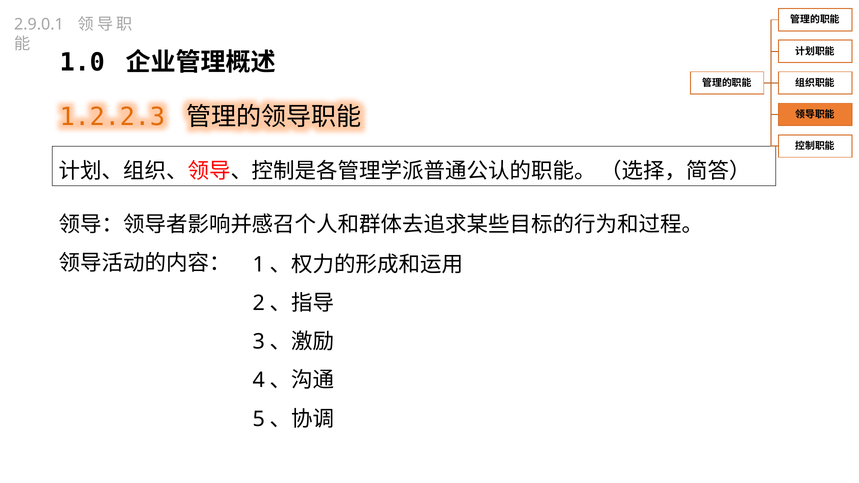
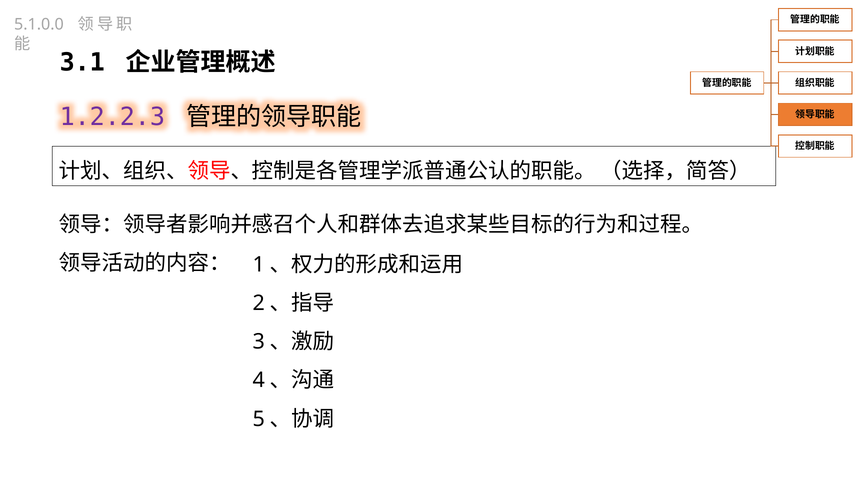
2.9.0.1: 2.9.0.1 -> 5.1.0.0 (39, 24)
1.0: 1.0 -> 3.1 (82, 63)
1.2.2.3 colour: orange -> purple (112, 117)
